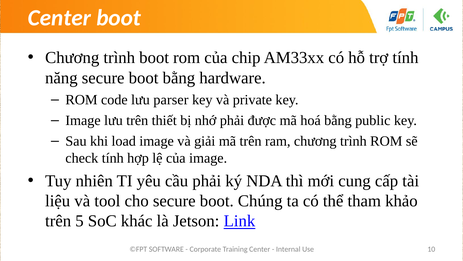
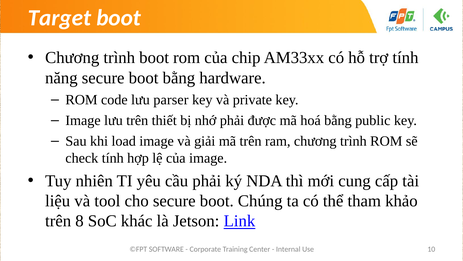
Center: Center -> Target (59, 18)
5: 5 -> 8 (80, 221)
